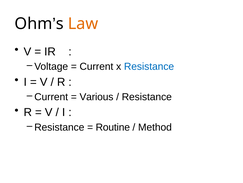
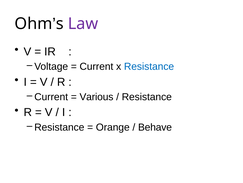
Law colour: orange -> purple (83, 24)
Routine: Routine -> Orange (113, 127)
Method: Method -> Behave (155, 127)
